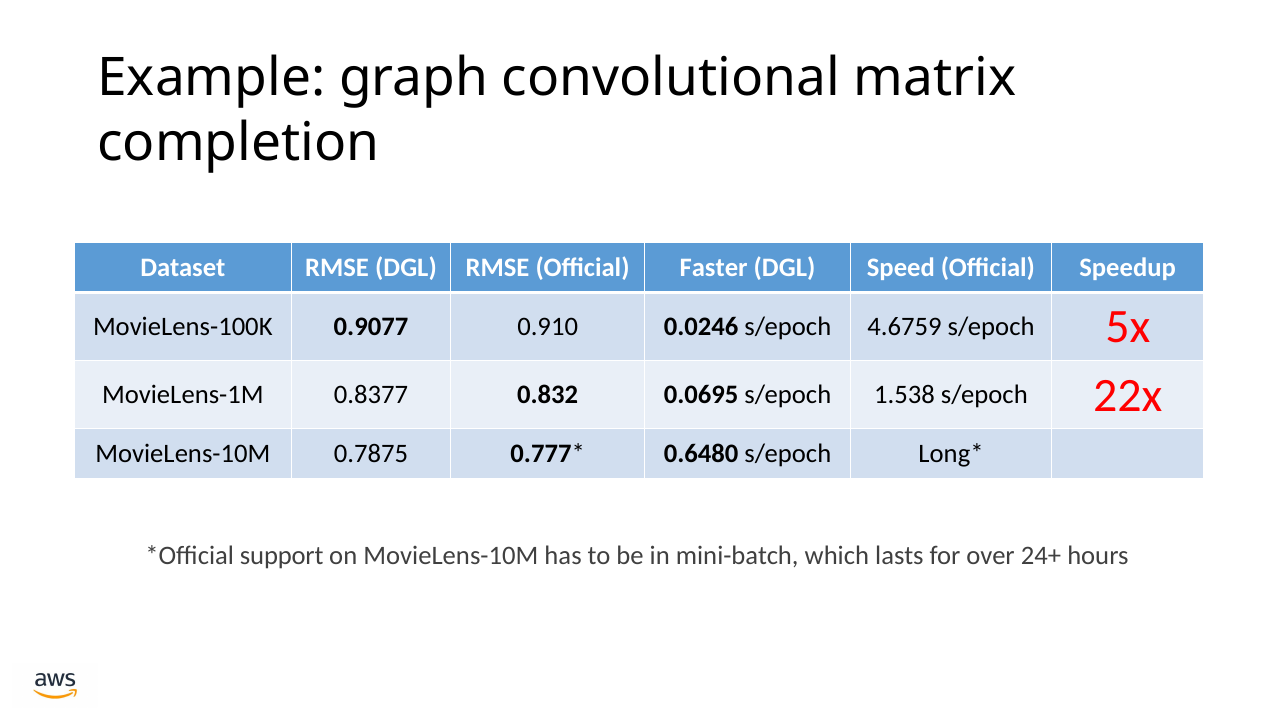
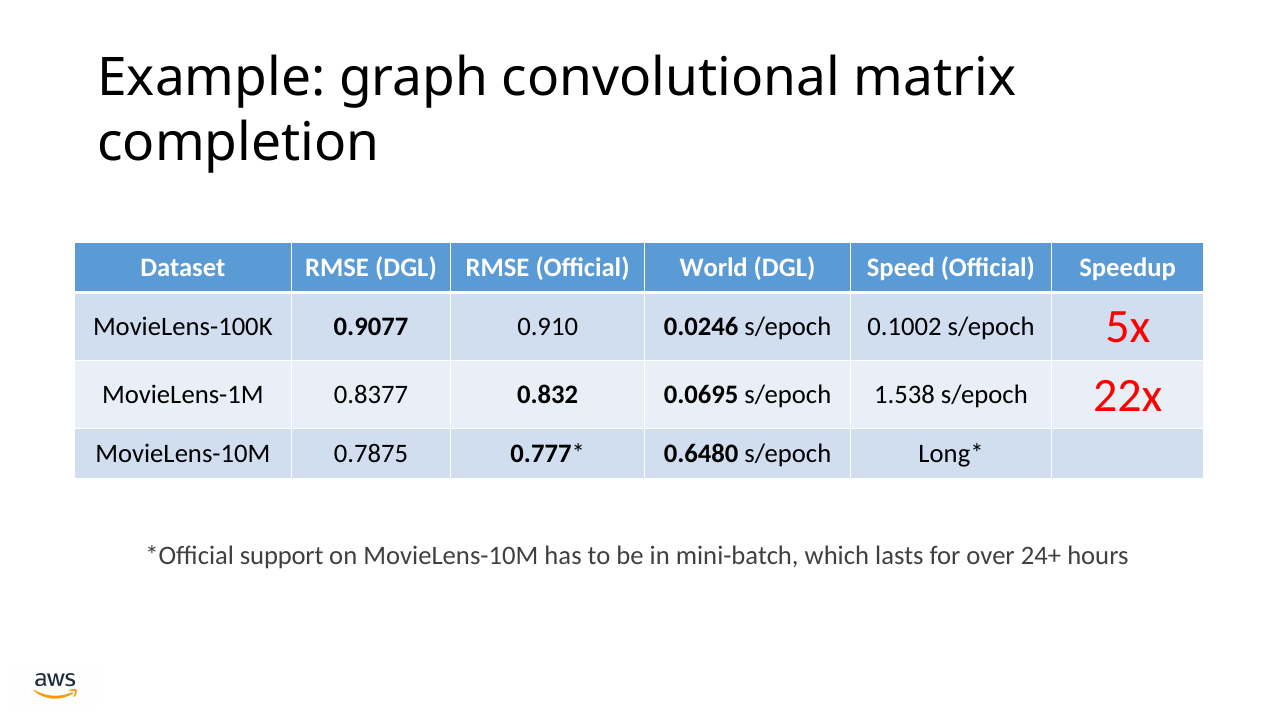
Faster: Faster -> World (714, 268)
4.6759: 4.6759 -> 0.1002 (905, 327)
